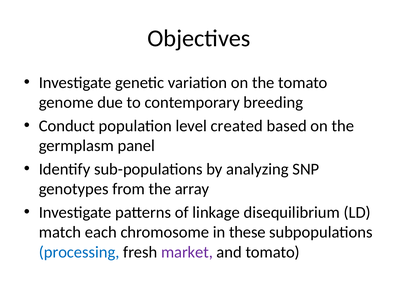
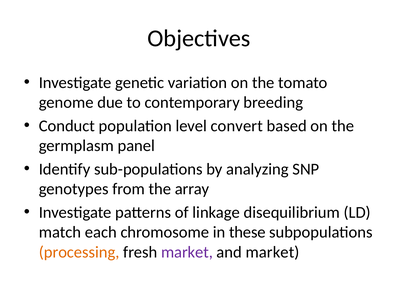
created: created -> convert (237, 126)
processing colour: blue -> orange (79, 253)
and tomato: tomato -> market (273, 253)
